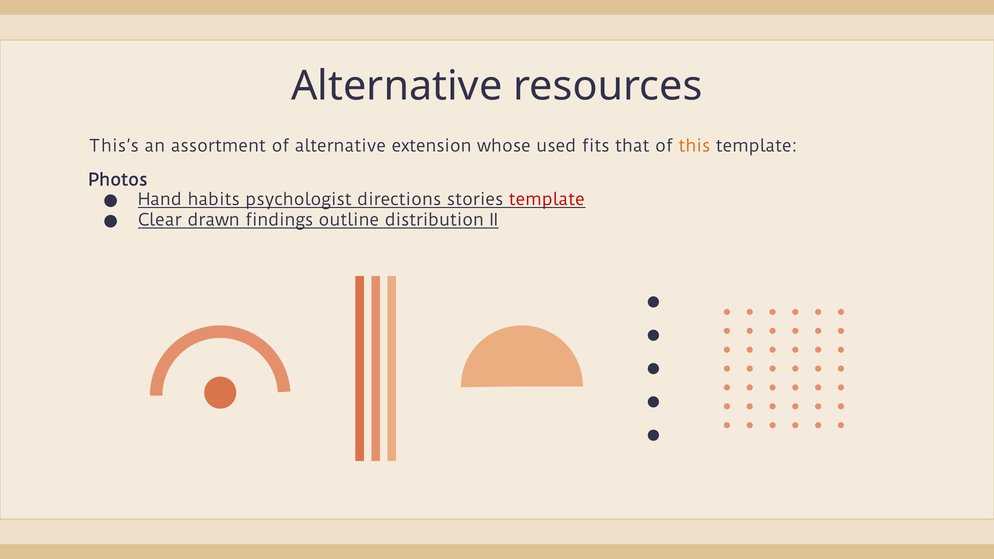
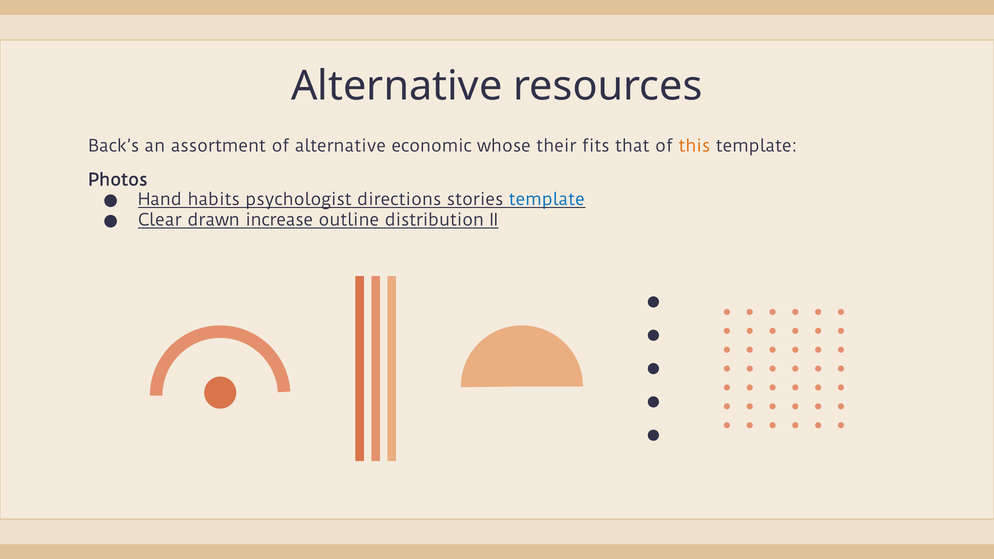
This’s: This’s -> Back’s (114, 146)
extension: extension -> economic (432, 146)
used: used -> their (556, 146)
template colour: red -> blue (547, 200)
findings: findings -> increase (279, 221)
